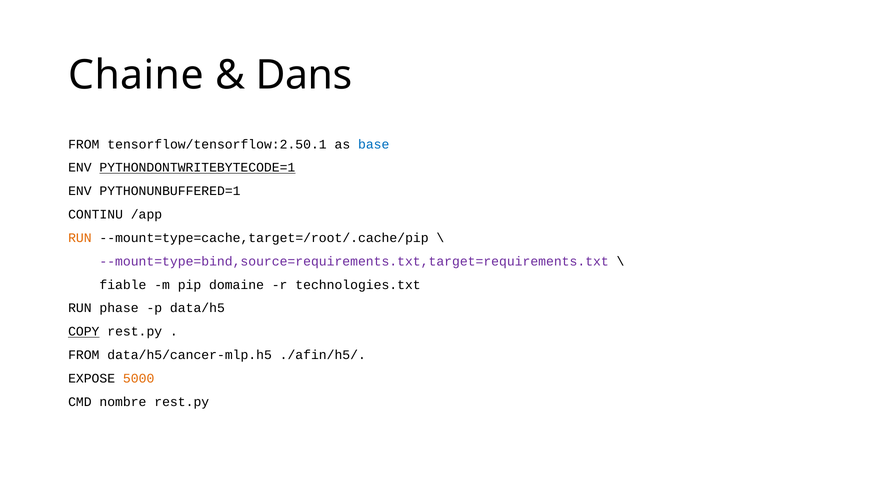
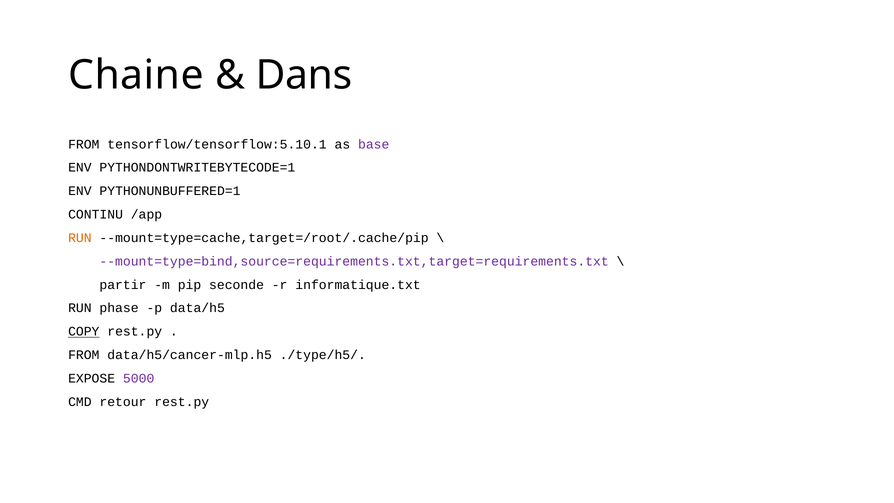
tensorflow/tensorflow:2.50.1: tensorflow/tensorflow:2.50.1 -> tensorflow/tensorflow:5.10.1 (217, 144)
base colour: blue -> purple (374, 144)
PYTHONDONTWRITEBYTECODE=1 underline: present -> none (197, 168)
fiable: fiable -> partir (123, 285)
domaine: domaine -> seconde (237, 285)
technologies.txt: technologies.txt -> informatique.txt (358, 285)
./afin/h5/: ./afin/h5/ -> ./type/h5/ (323, 355)
5000 colour: orange -> purple (139, 378)
nombre: nombre -> retour (123, 402)
